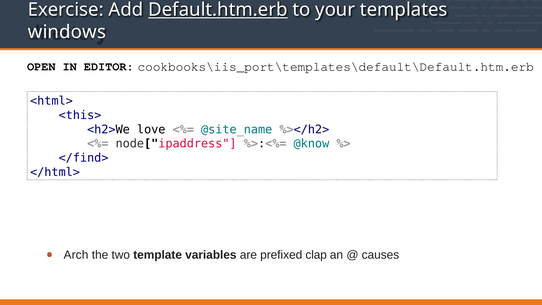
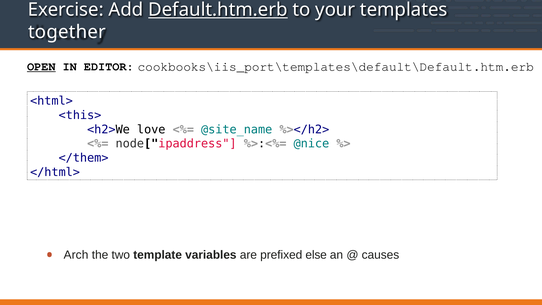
windows: windows -> together (67, 32)
OPEN underline: none -> present (41, 66)
@know: @know -> @nice (311, 144)
</find>: </find> -> </them> (84, 158)
clap: clap -> else (316, 255)
